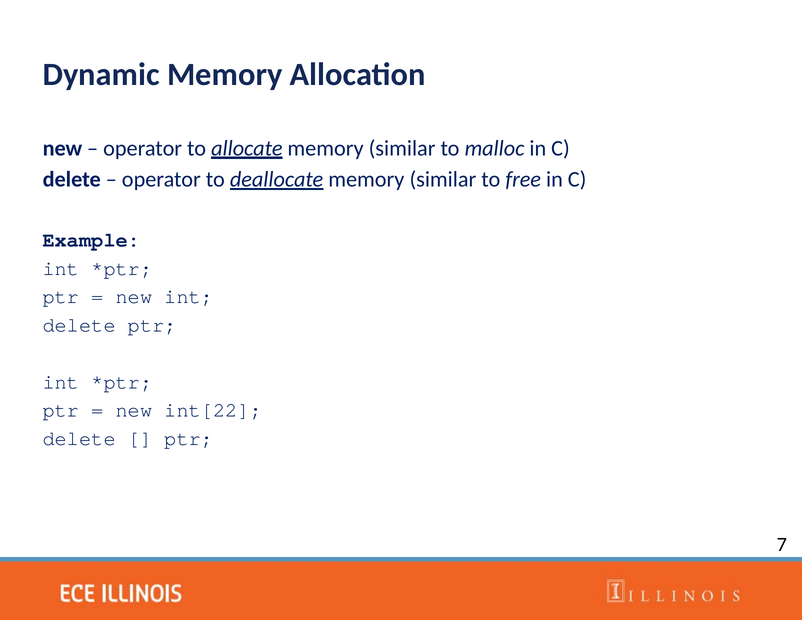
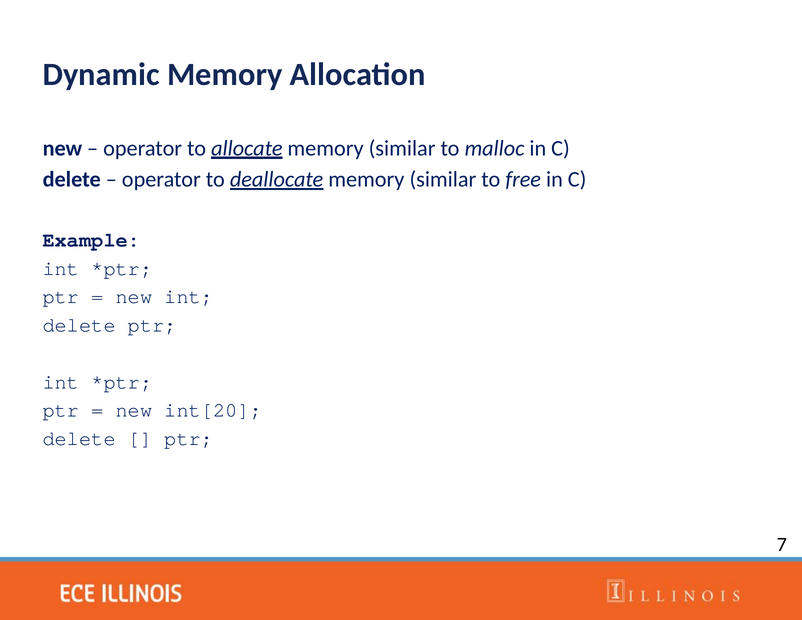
int[22: int[22 -> int[20 (213, 410)
